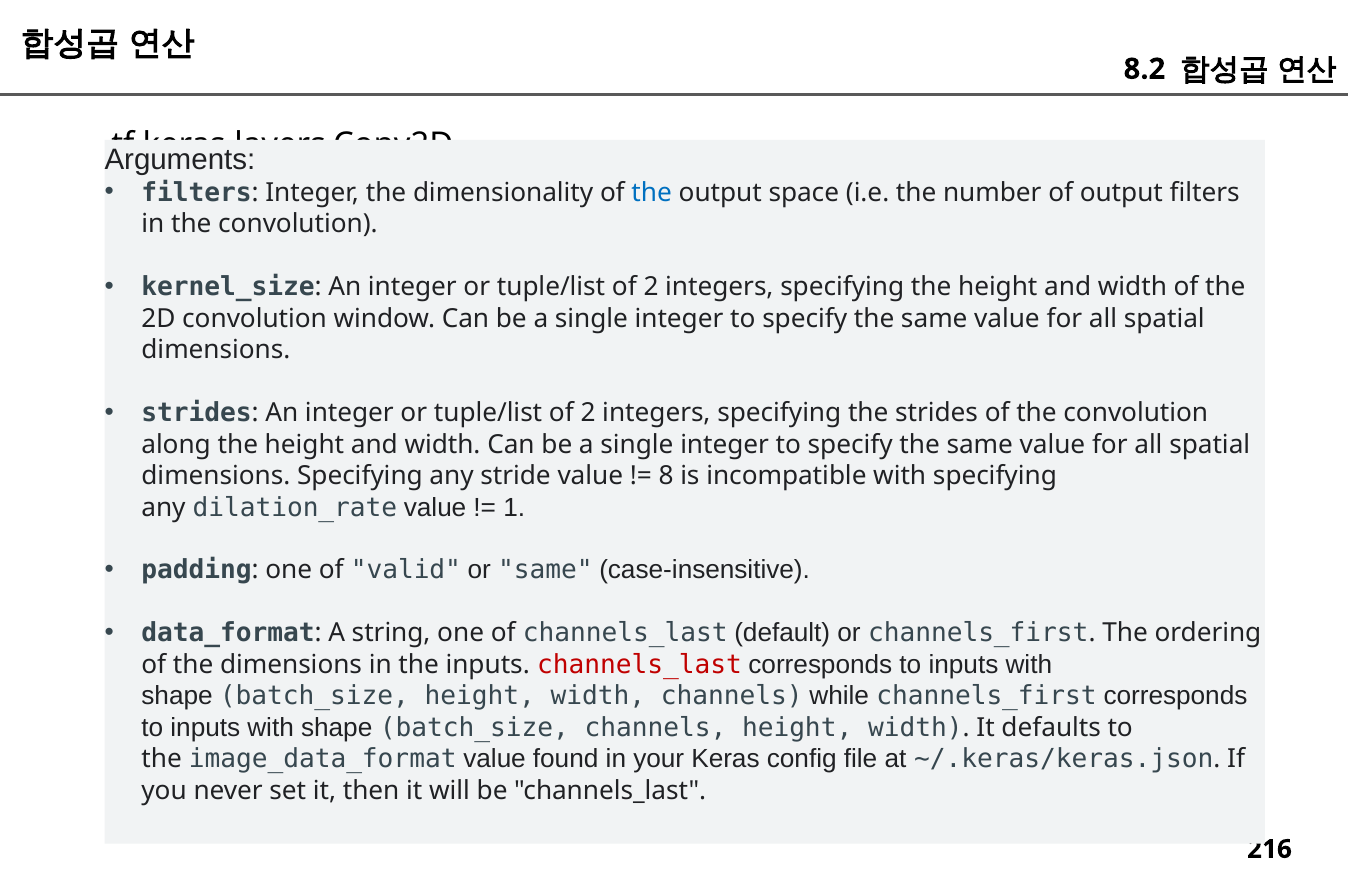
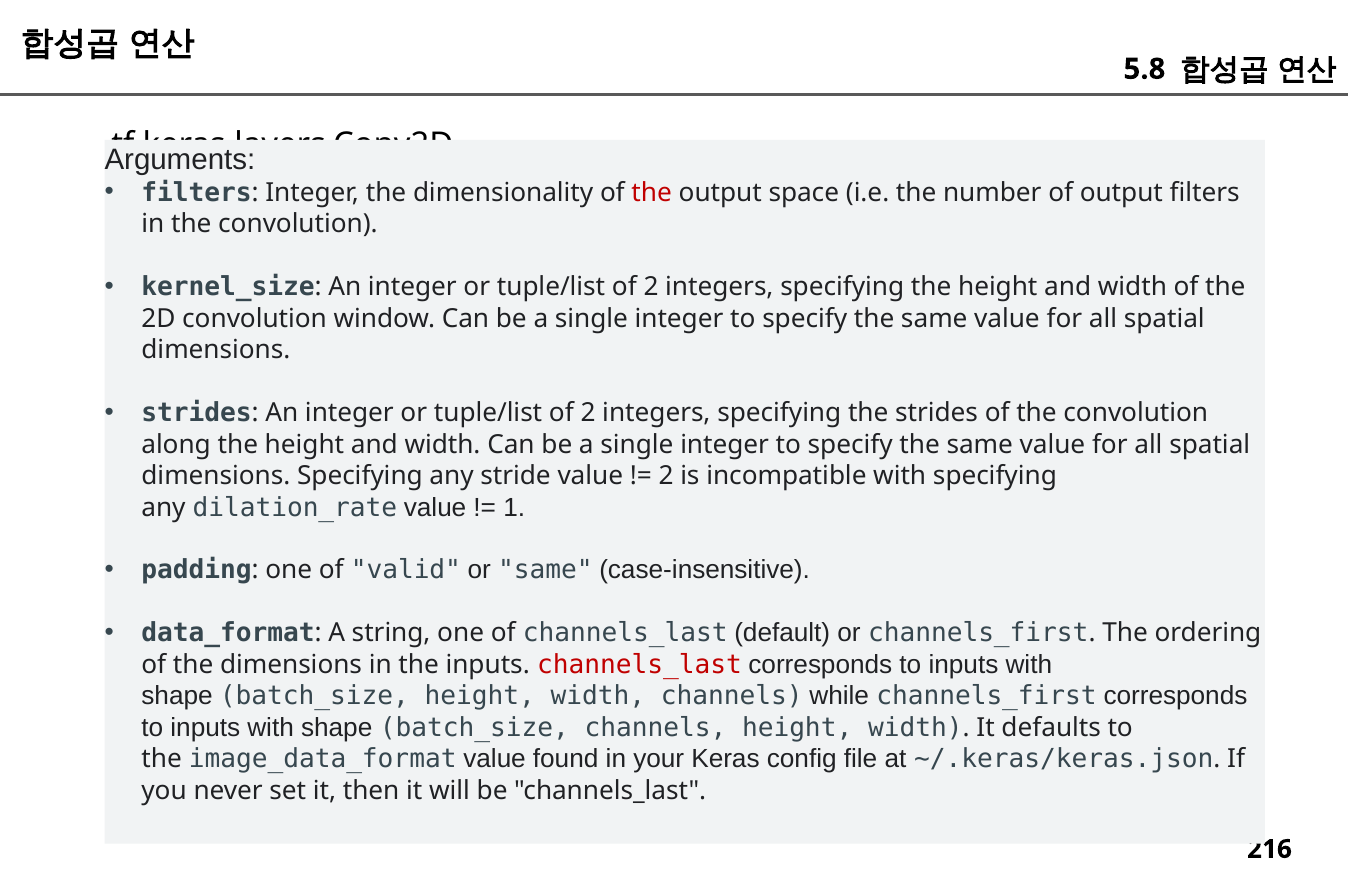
8.2: 8.2 -> 5.8 (1144, 69)
the colour: blue -> red (652, 193)
8: 8 -> 2 (666, 476)
